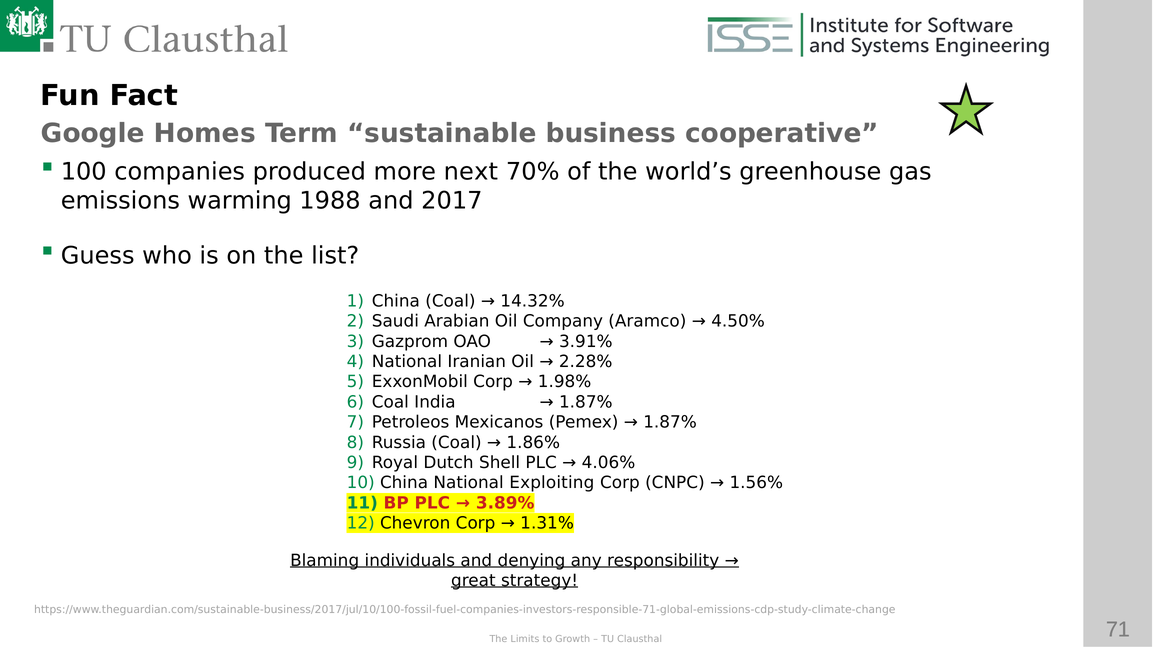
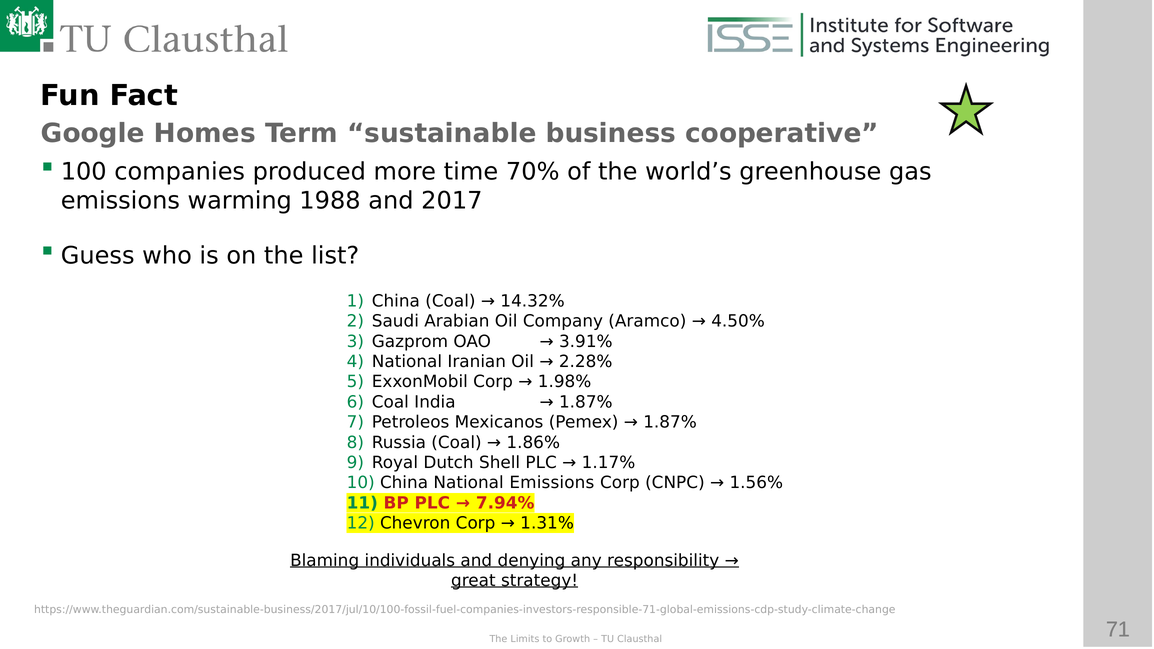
next: next -> time (471, 172)
4.06%: 4.06% -> 1.17% (608, 463)
National Exploiting: Exploiting -> Emissions (552, 483)
3.89%: 3.89% -> 7.94% (505, 503)
